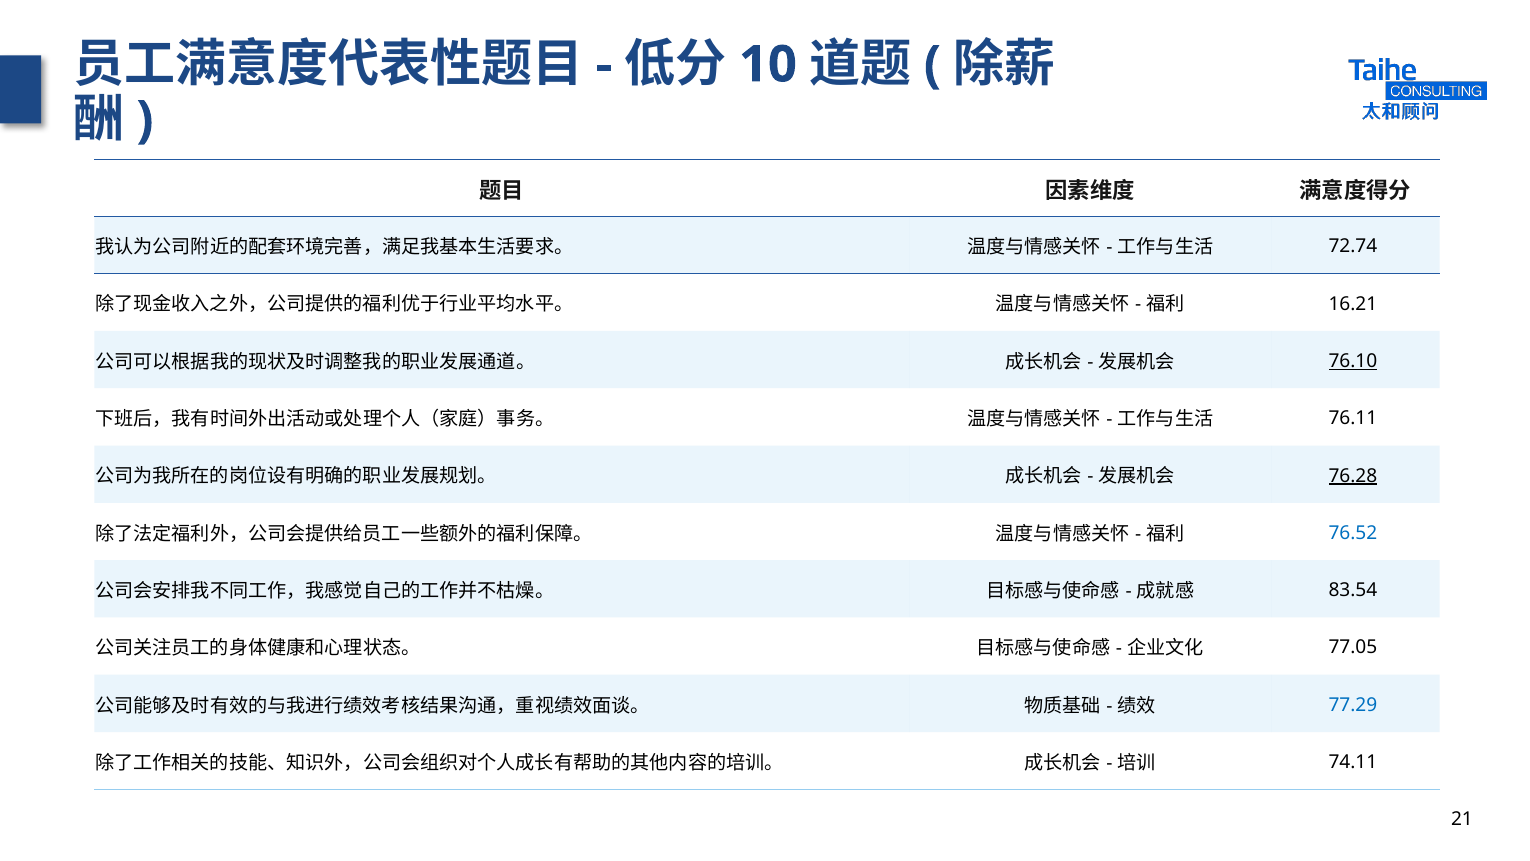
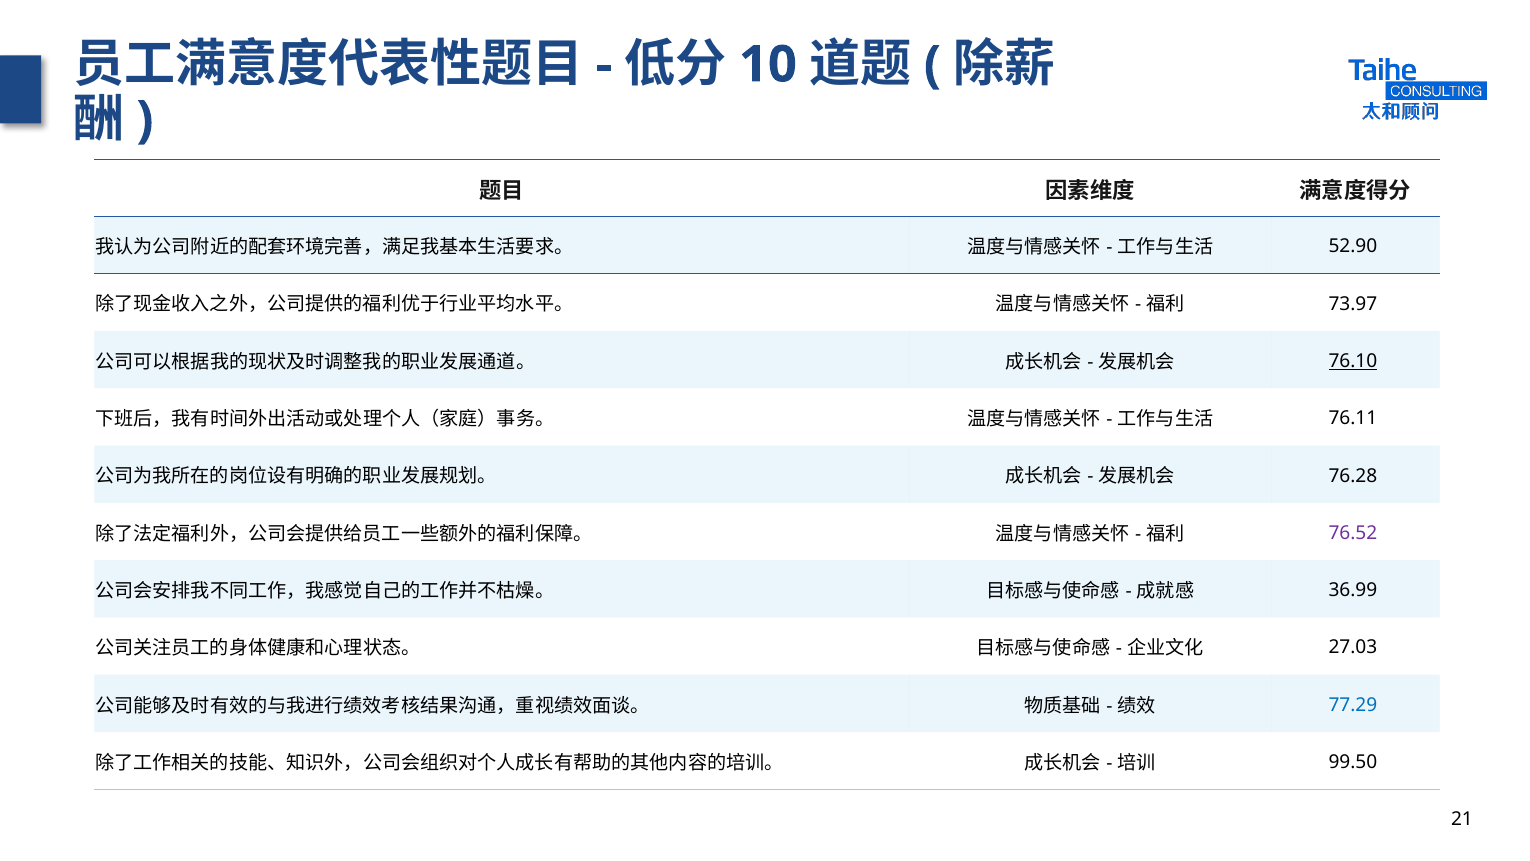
72.74: 72.74 -> 52.90 (1353, 246)
16.21: 16.21 -> 73.97 (1353, 304)
76.28 underline: present -> none (1353, 476)
76.52 colour: blue -> purple (1353, 533)
83.54: 83.54 -> 36.99 (1353, 590)
77.05: 77.05 -> 27.03 (1353, 647)
74.11: 74.11 -> 99.50 (1353, 762)
